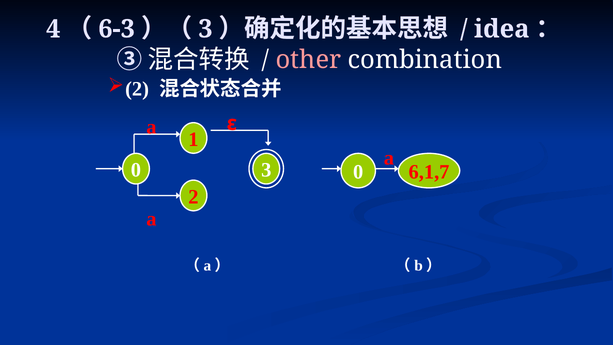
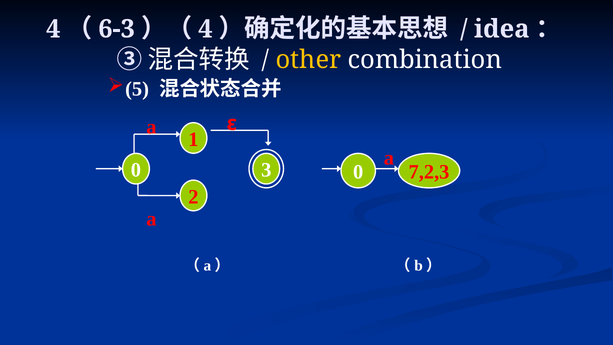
3: 3 -> 4 (205, 29)
other colour: pink -> yellow (308, 60)
2: 2 -> 5 (137, 89)
6,1,7: 6,1,7 -> 7,2,3 (429, 172)
